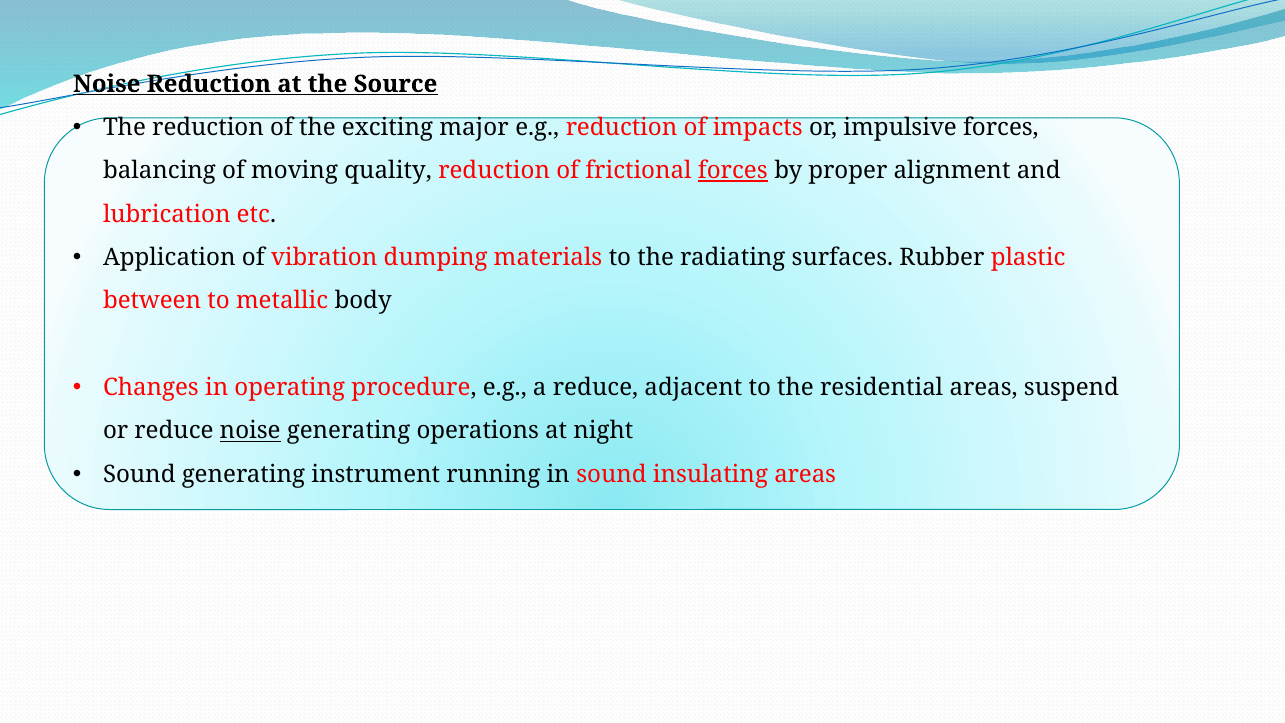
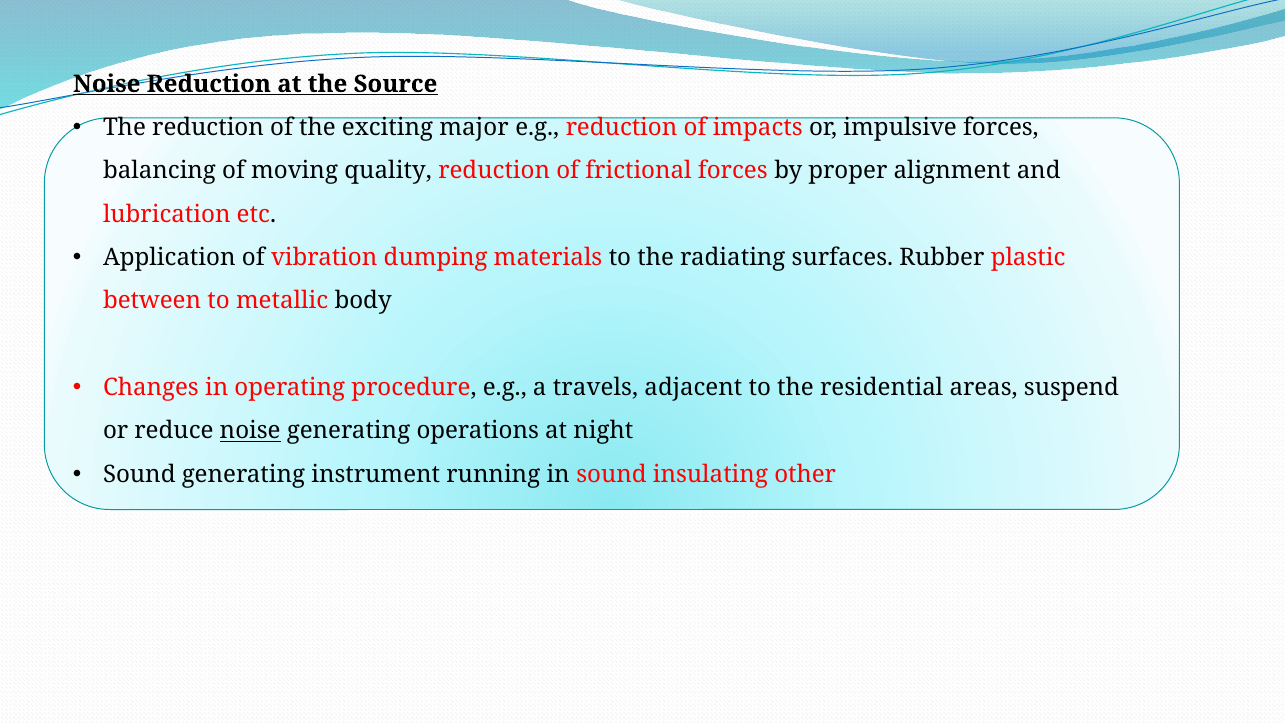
forces underline: present -> none (733, 171)
a reduce: reduce -> travels (595, 388)
insulating areas: areas -> other (805, 474)
